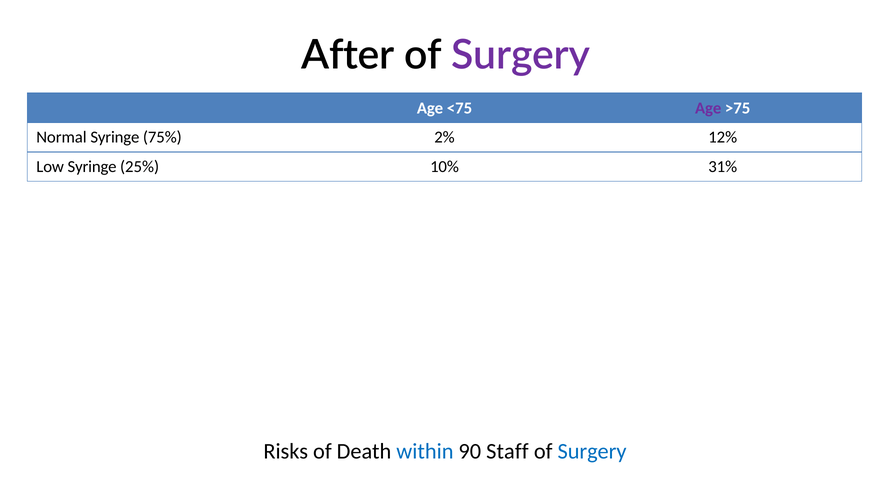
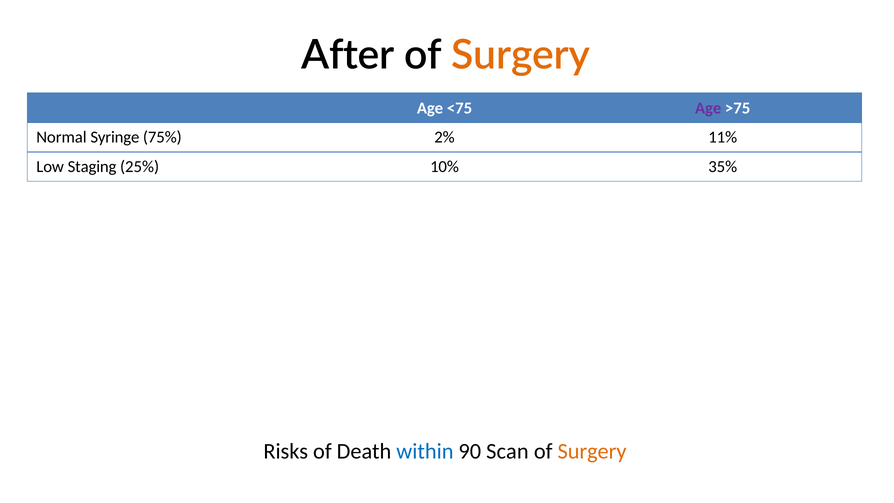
Surgery colour: purple -> orange (521, 55)
12%: 12% -> 11% (723, 137)
Low Syringe: Syringe -> Staging (92, 167)
31%: 31% -> 35% (723, 167)
Staff: Staff -> Scan (507, 451)
Surgery colour: blue -> orange (592, 451)
